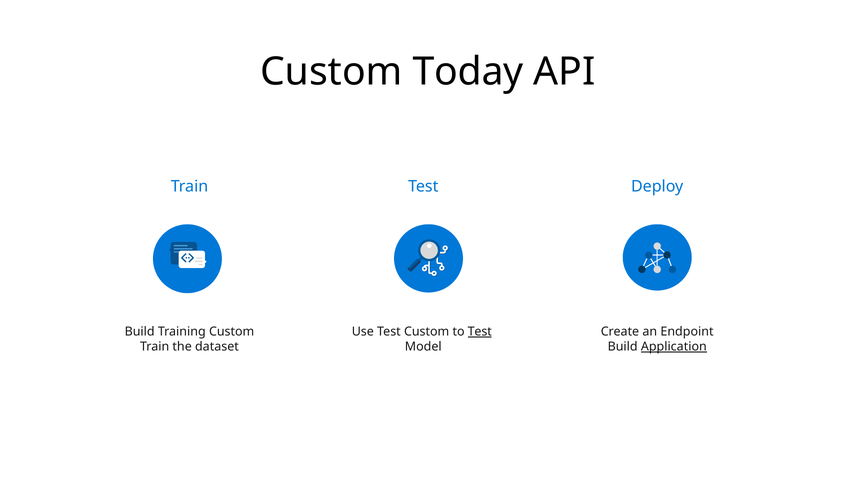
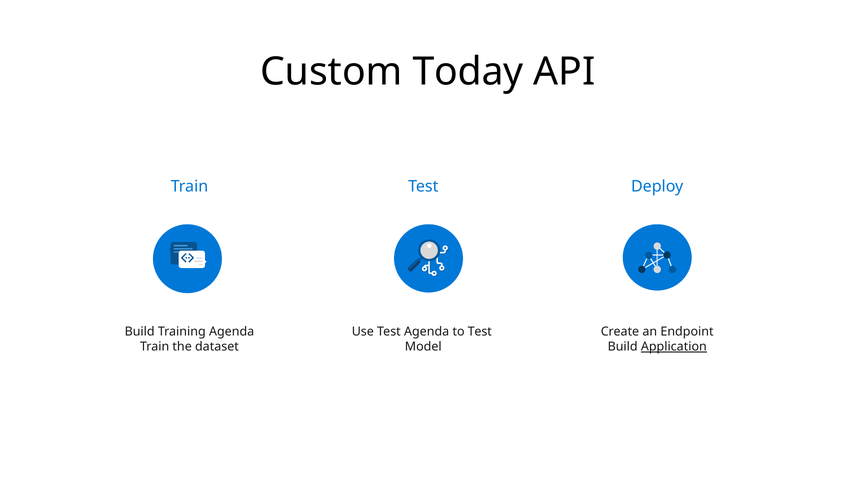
Training Custom: Custom -> Agenda (232, 332)
Test Custom: Custom -> Agenda (427, 332)
Test underline: present -> none (480, 332)
